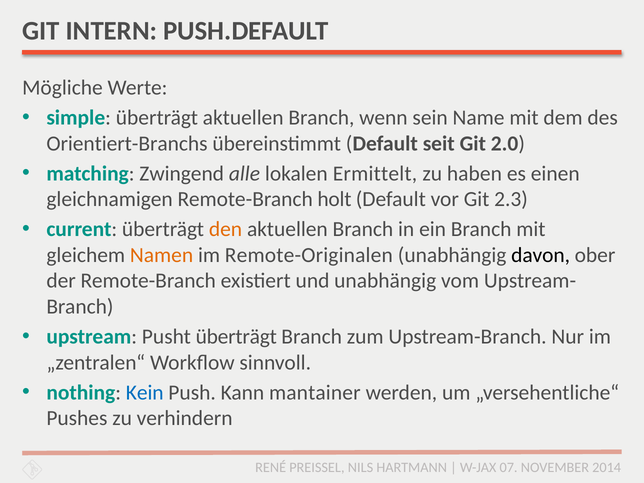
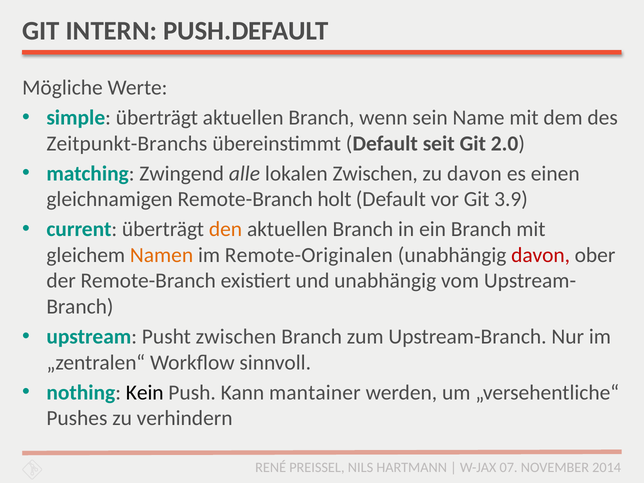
Orientiert-Branchs: Orientiert-Branchs -> Zeitpunkt-Branchs (127, 144)
lokalen Ermittelt: Ermittelt -> Zwischen (375, 174)
zu haben: haben -> davon (474, 174)
2.3: 2.3 -> 3.9 (511, 199)
davon colour: black -> red (541, 255)
Pusht überträgt: überträgt -> zwischen (236, 337)
Kein colour: blue -> black (145, 393)
